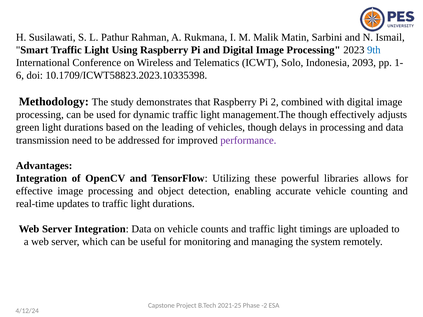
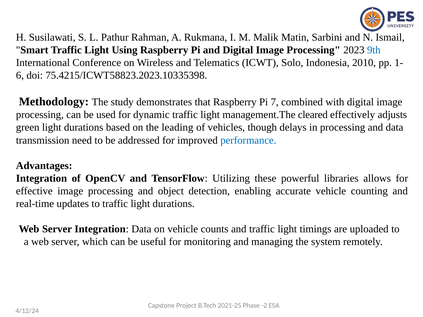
2093: 2093 -> 2010 (364, 63)
10.1709/ICWT58823.2023.10335398: 10.1709/ICWT58823.2023.10335398 -> 75.4215/ICWT58823.2023.10335398 (126, 75)
2: 2 -> 7 (275, 102)
management.The though: though -> cleared (313, 115)
performance colour: purple -> blue (248, 140)
